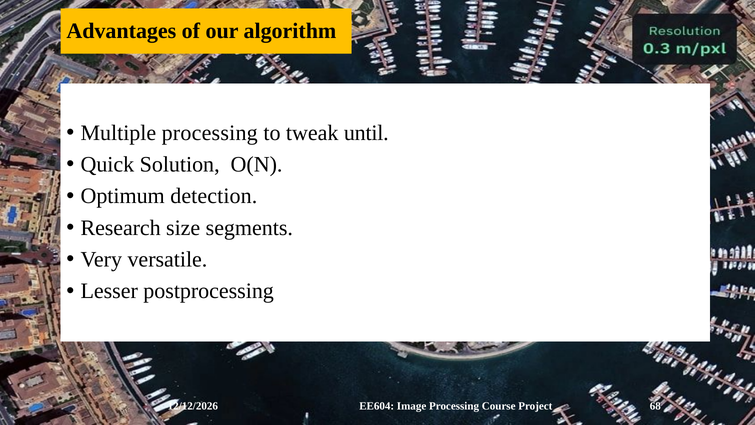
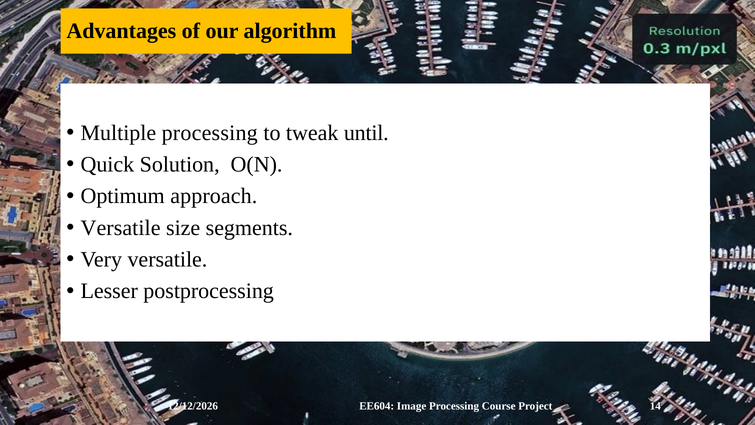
detection: detection -> approach (214, 196)
Research: Research -> Versatile (121, 228)
68: 68 -> 14 (655, 406)
